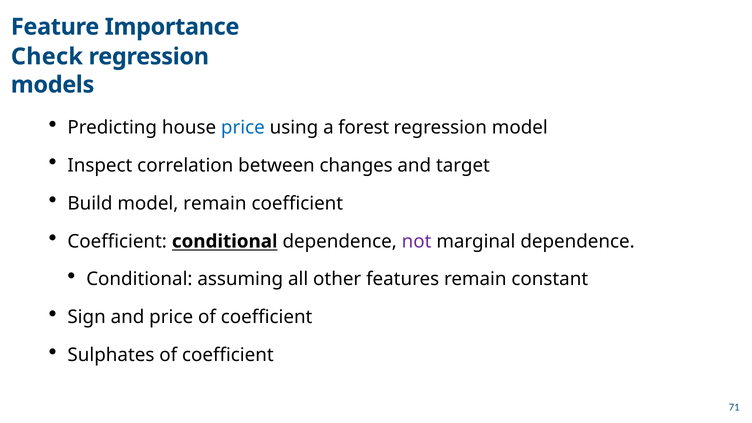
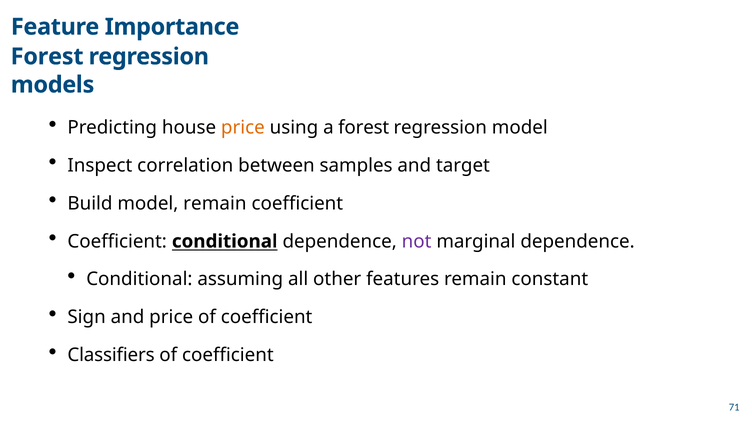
Check: Check -> Forest (47, 57)
price colour: blue -> orange (243, 128)
changes: changes -> samples (356, 165)
Sulphates: Sulphates -> Classifiers (111, 355)
